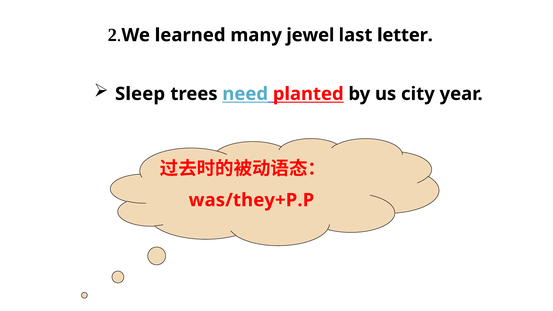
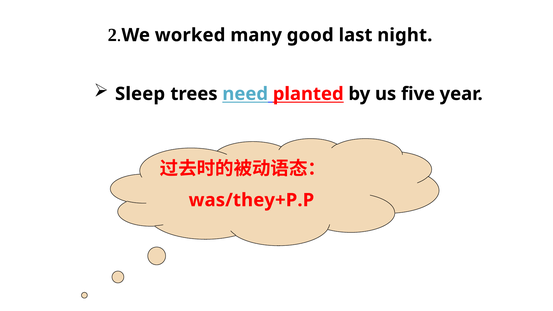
learned: learned -> worked (190, 35)
jewel: jewel -> good (310, 35)
letter: letter -> night (405, 35)
city: city -> five (418, 94)
